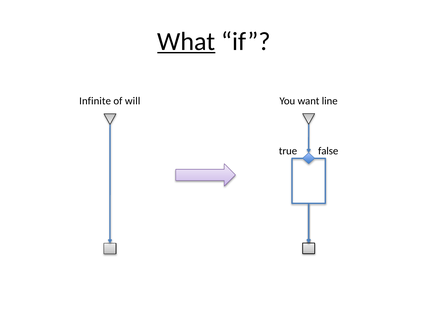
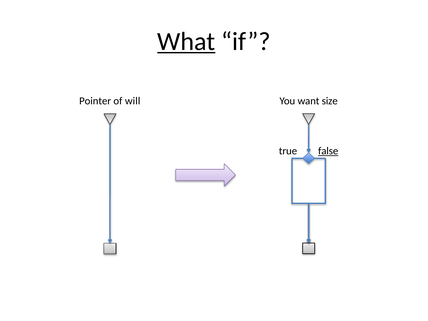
Infinite: Infinite -> Pointer (95, 101)
line: line -> size (330, 101)
false underline: none -> present (328, 151)
